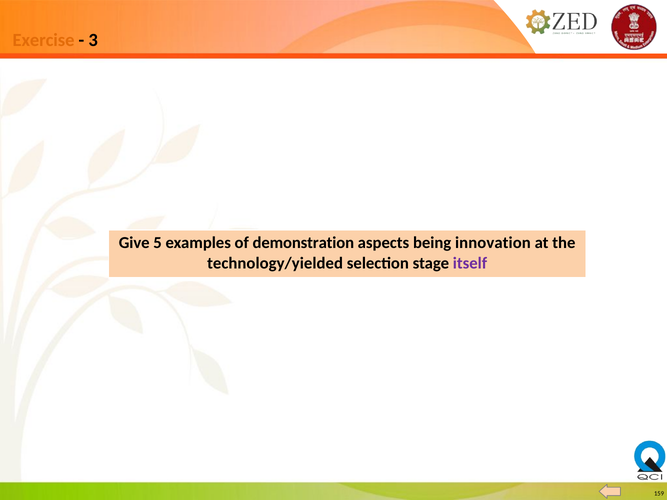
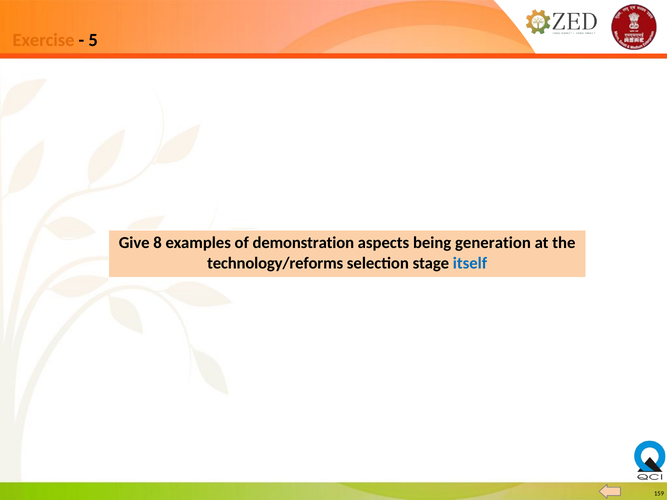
3: 3 -> 5 (93, 40)
5: 5 -> 8 (158, 243)
innovation: innovation -> generation (493, 243)
technology/yielded: technology/yielded -> technology/reforms (275, 263)
itself colour: purple -> blue (470, 263)
